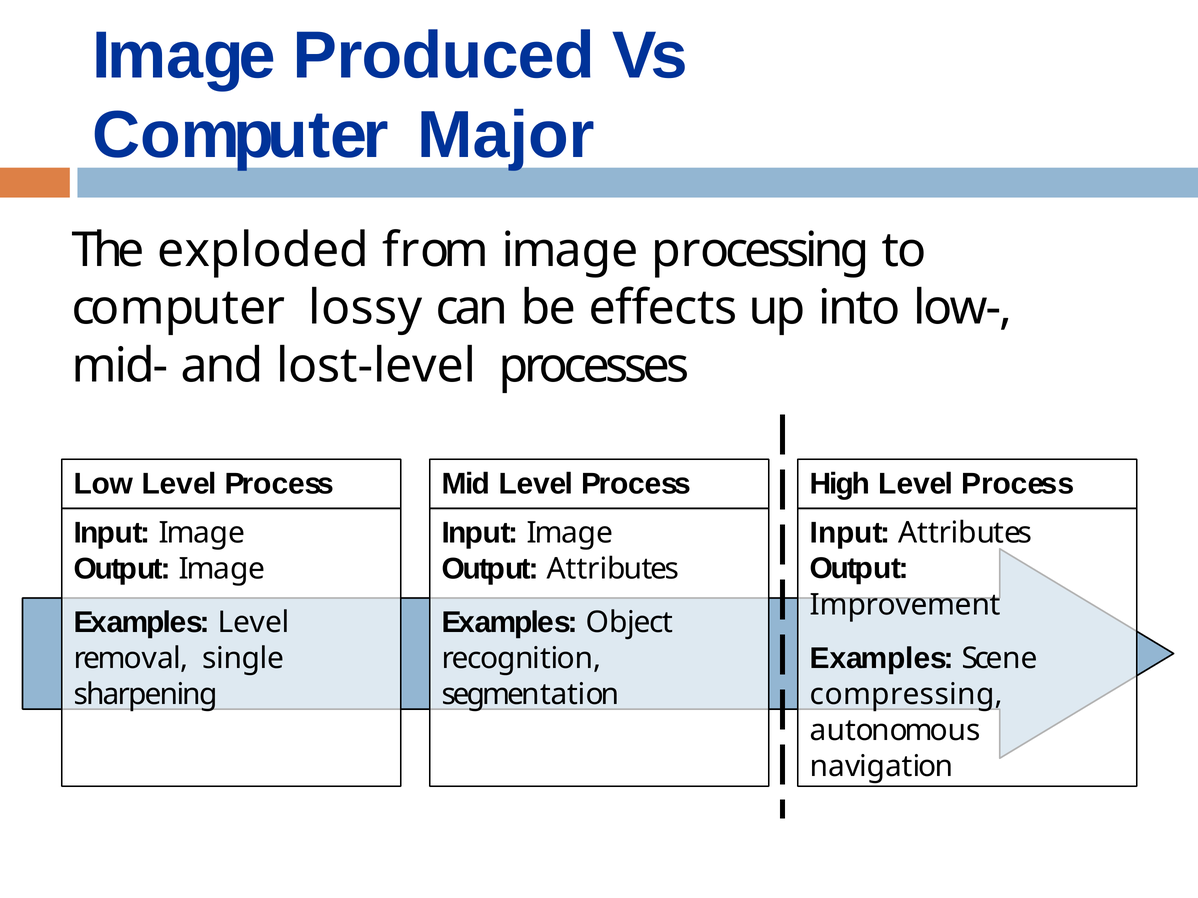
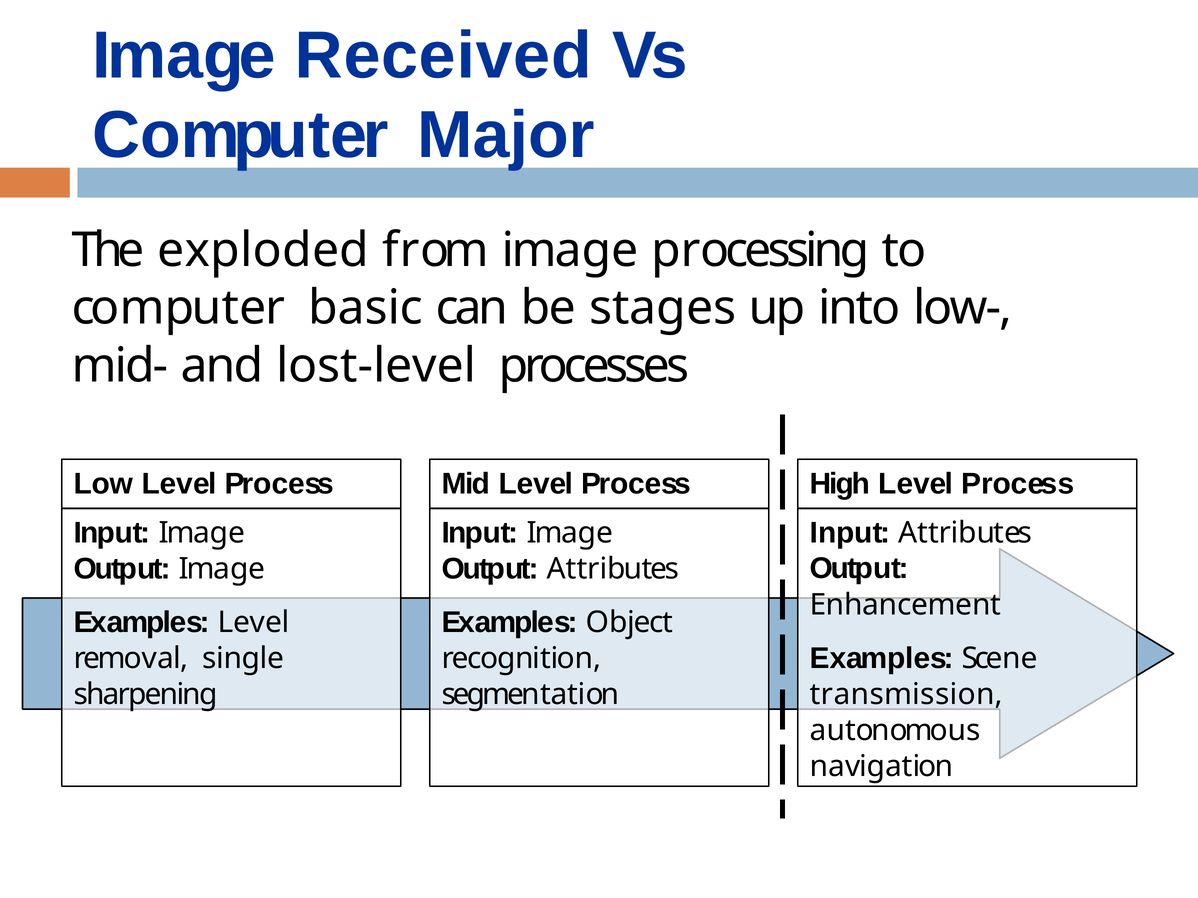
Produced: Produced -> Received (443, 56)
lossy: lossy -> basic (366, 308)
effects: effects -> stages (663, 308)
Improvement: Improvement -> Enhancement (905, 605)
compressing: compressing -> transmission (906, 695)
